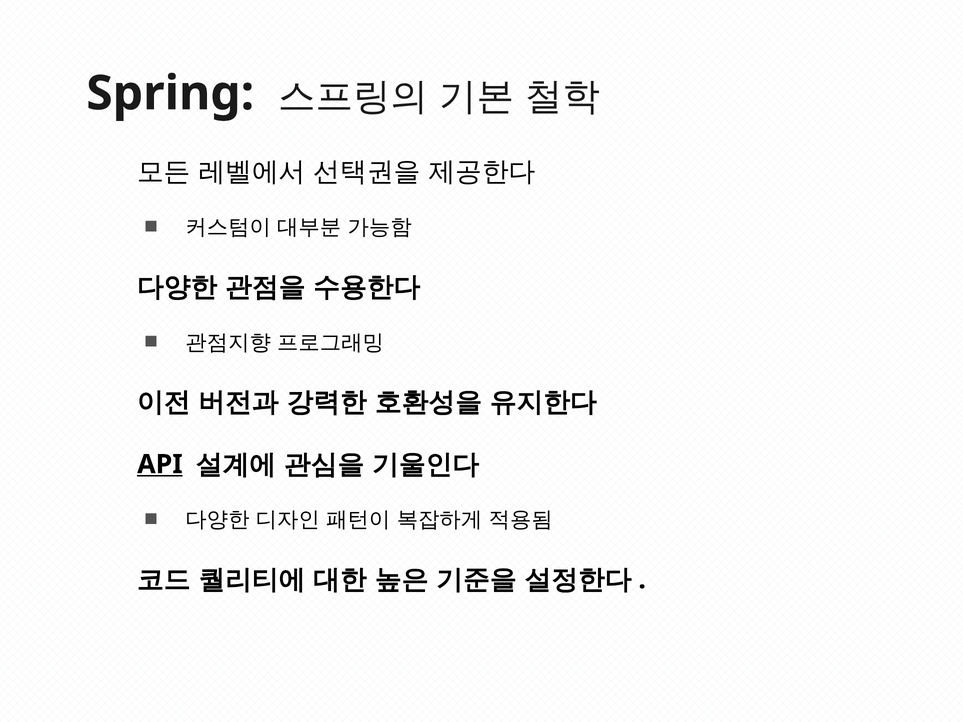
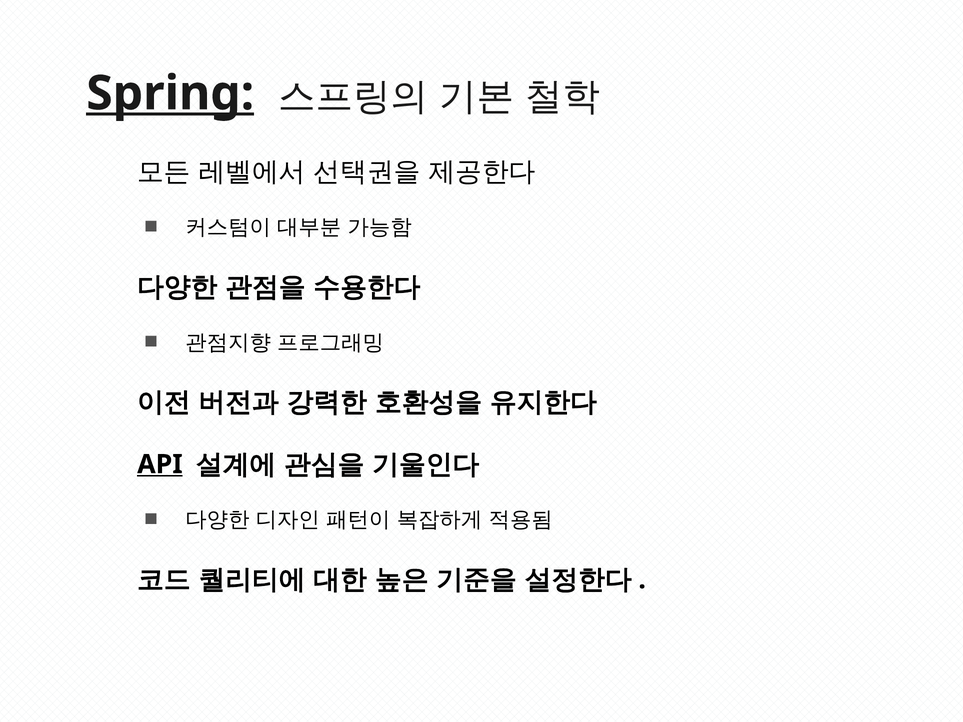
Spring underline: none -> present (170, 93)
